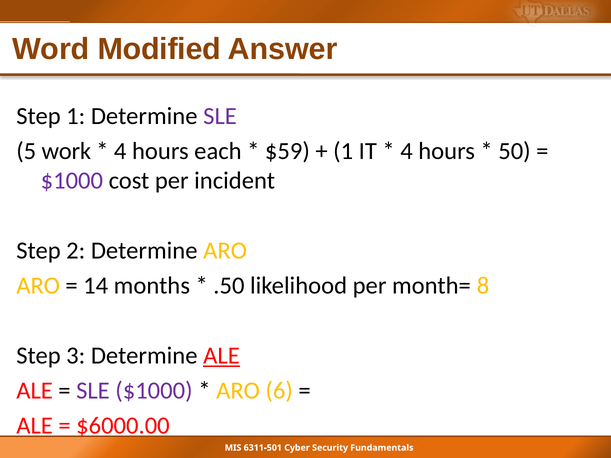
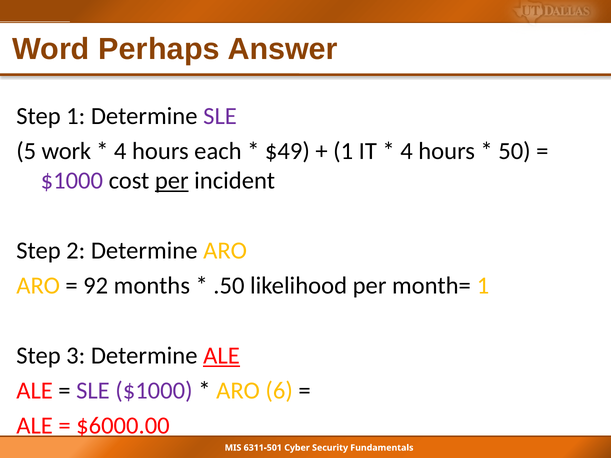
Modified: Modified -> Perhaps (159, 49)
$59: $59 -> $49 (287, 151)
per underline: none -> present (172, 181)
14: 14 -> 92 (96, 286)
month= 8: 8 -> 1 (483, 286)
